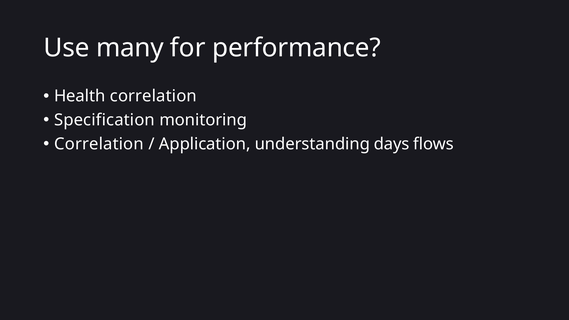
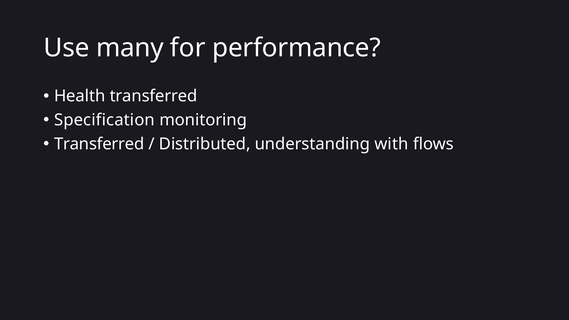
Health correlation: correlation -> transferred (154, 96)
Correlation: Correlation -> Transferred (99, 144)
Application: Application -> Distributed (205, 144)
days: days -> with (391, 144)
